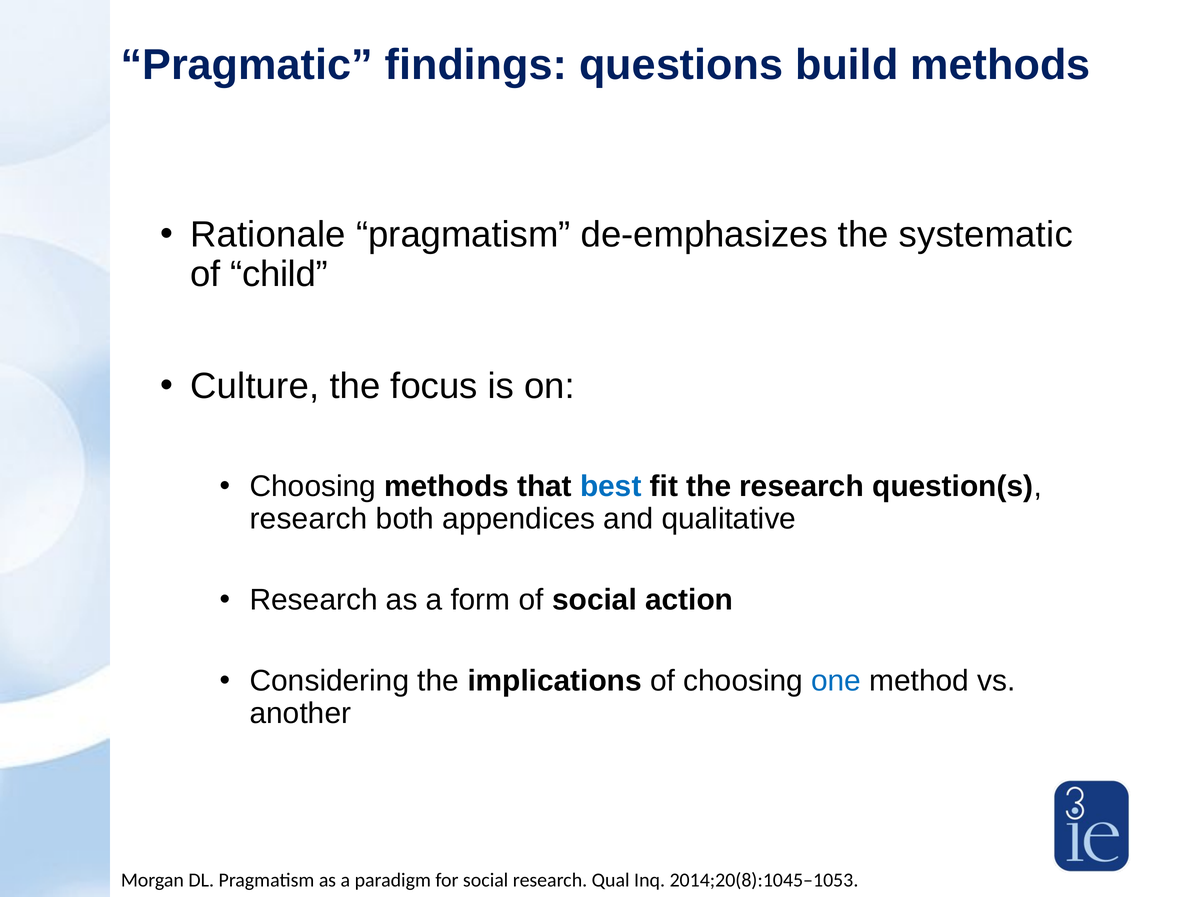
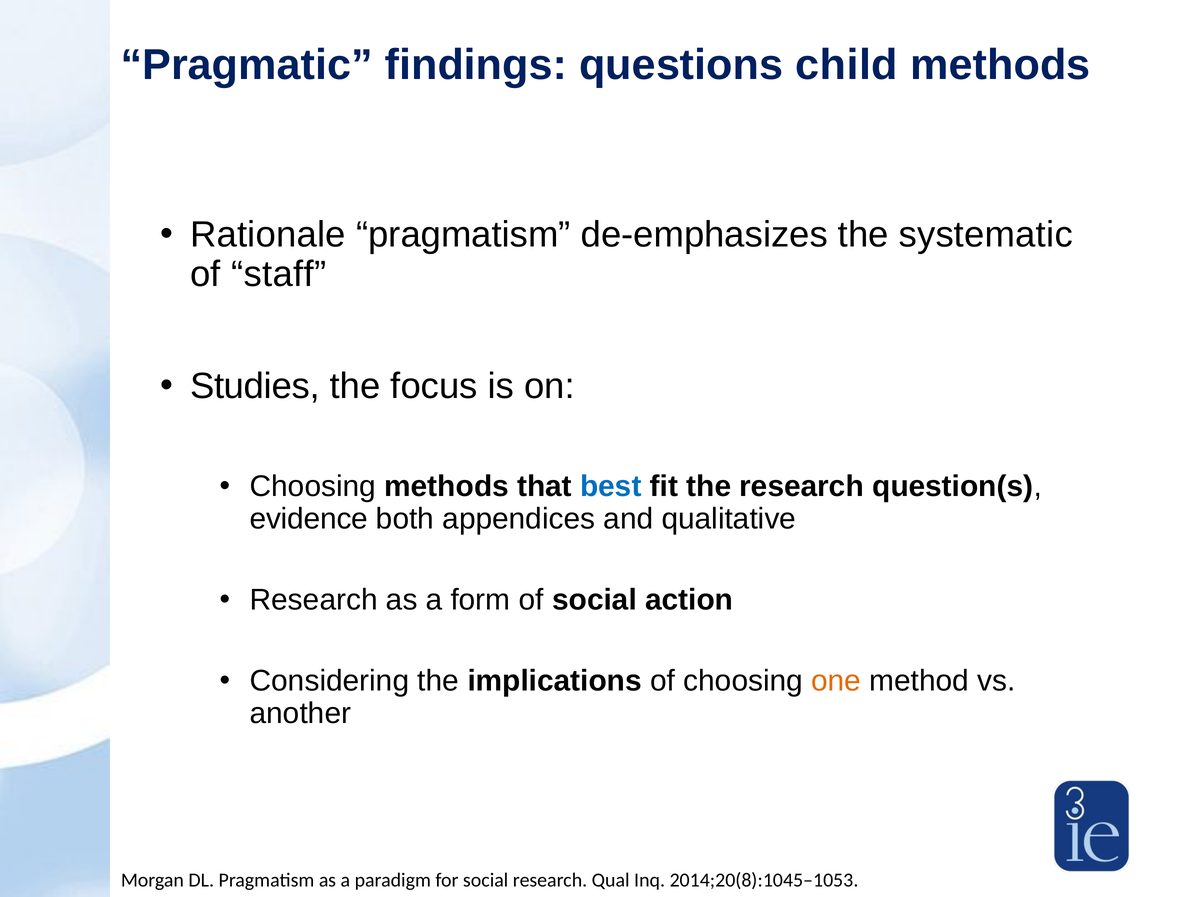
build: build -> child (847, 65)
child: child -> staff (279, 274)
Culture: Culture -> Studies (255, 386)
research: research -> evidence (309, 519)
one colour: blue -> orange (836, 681)
